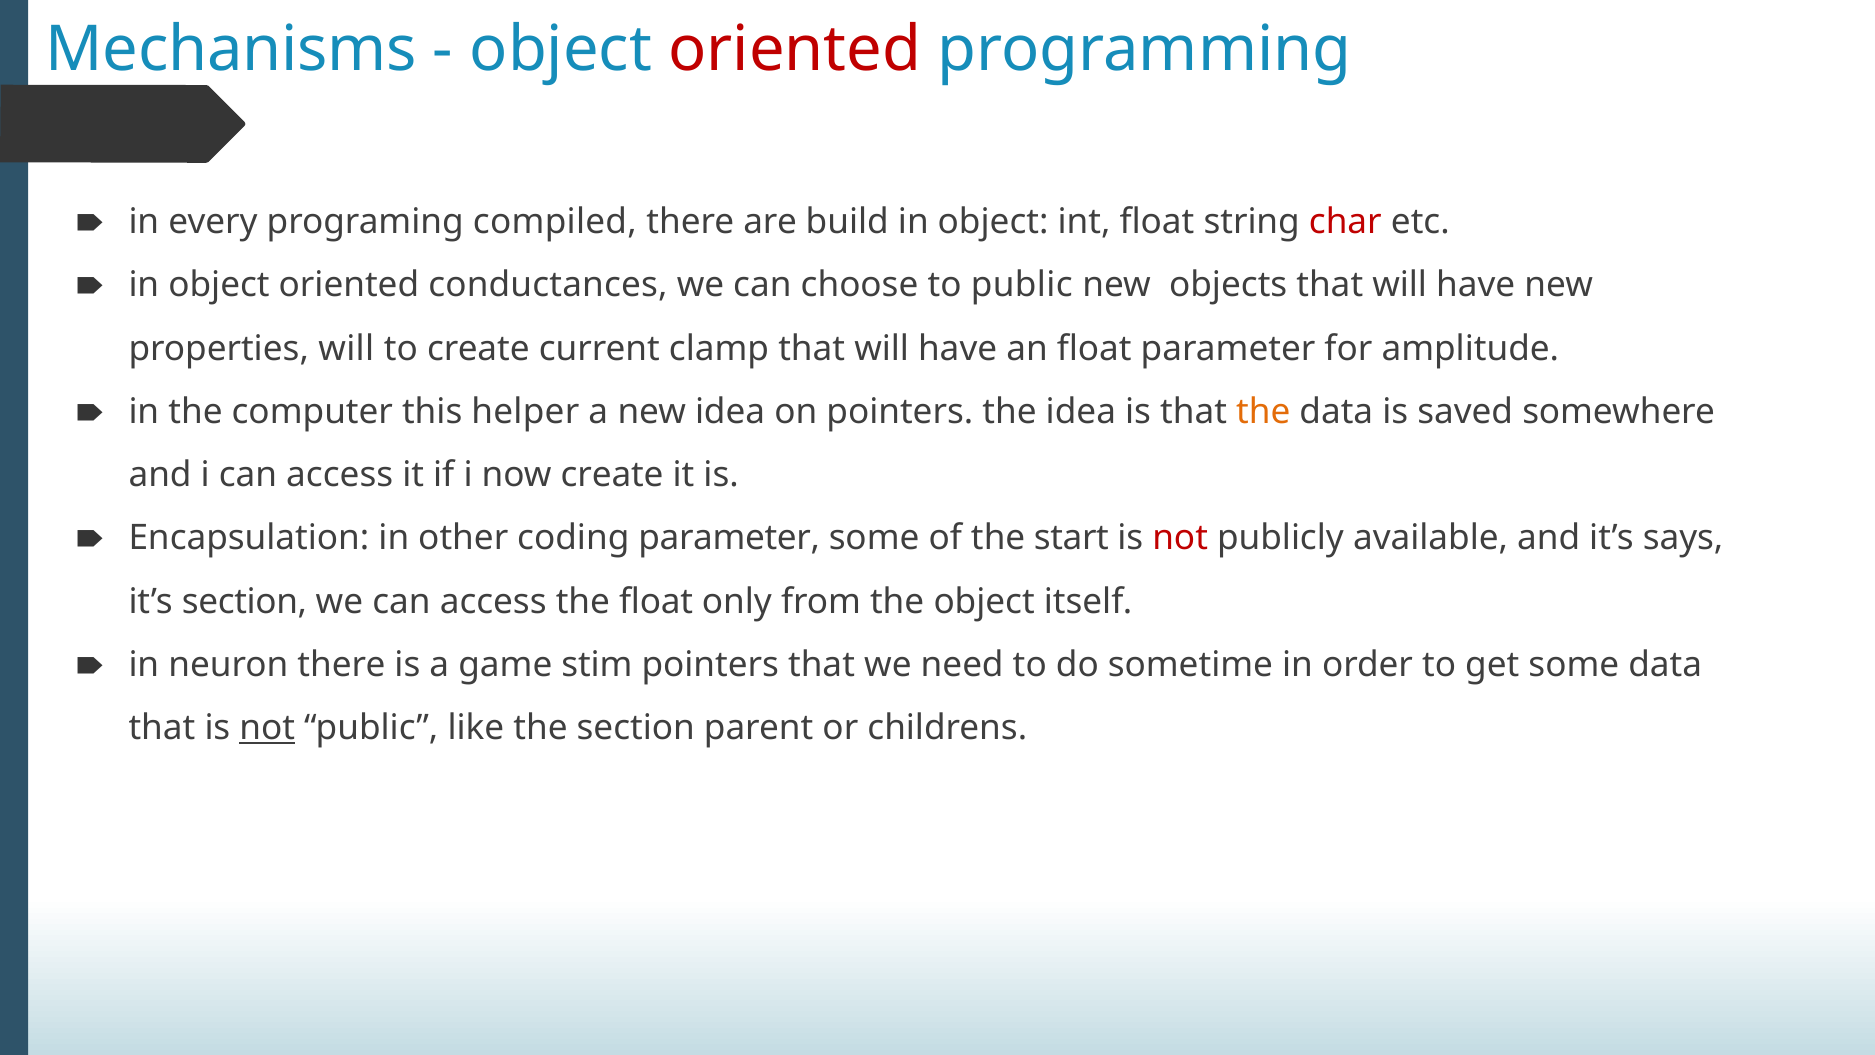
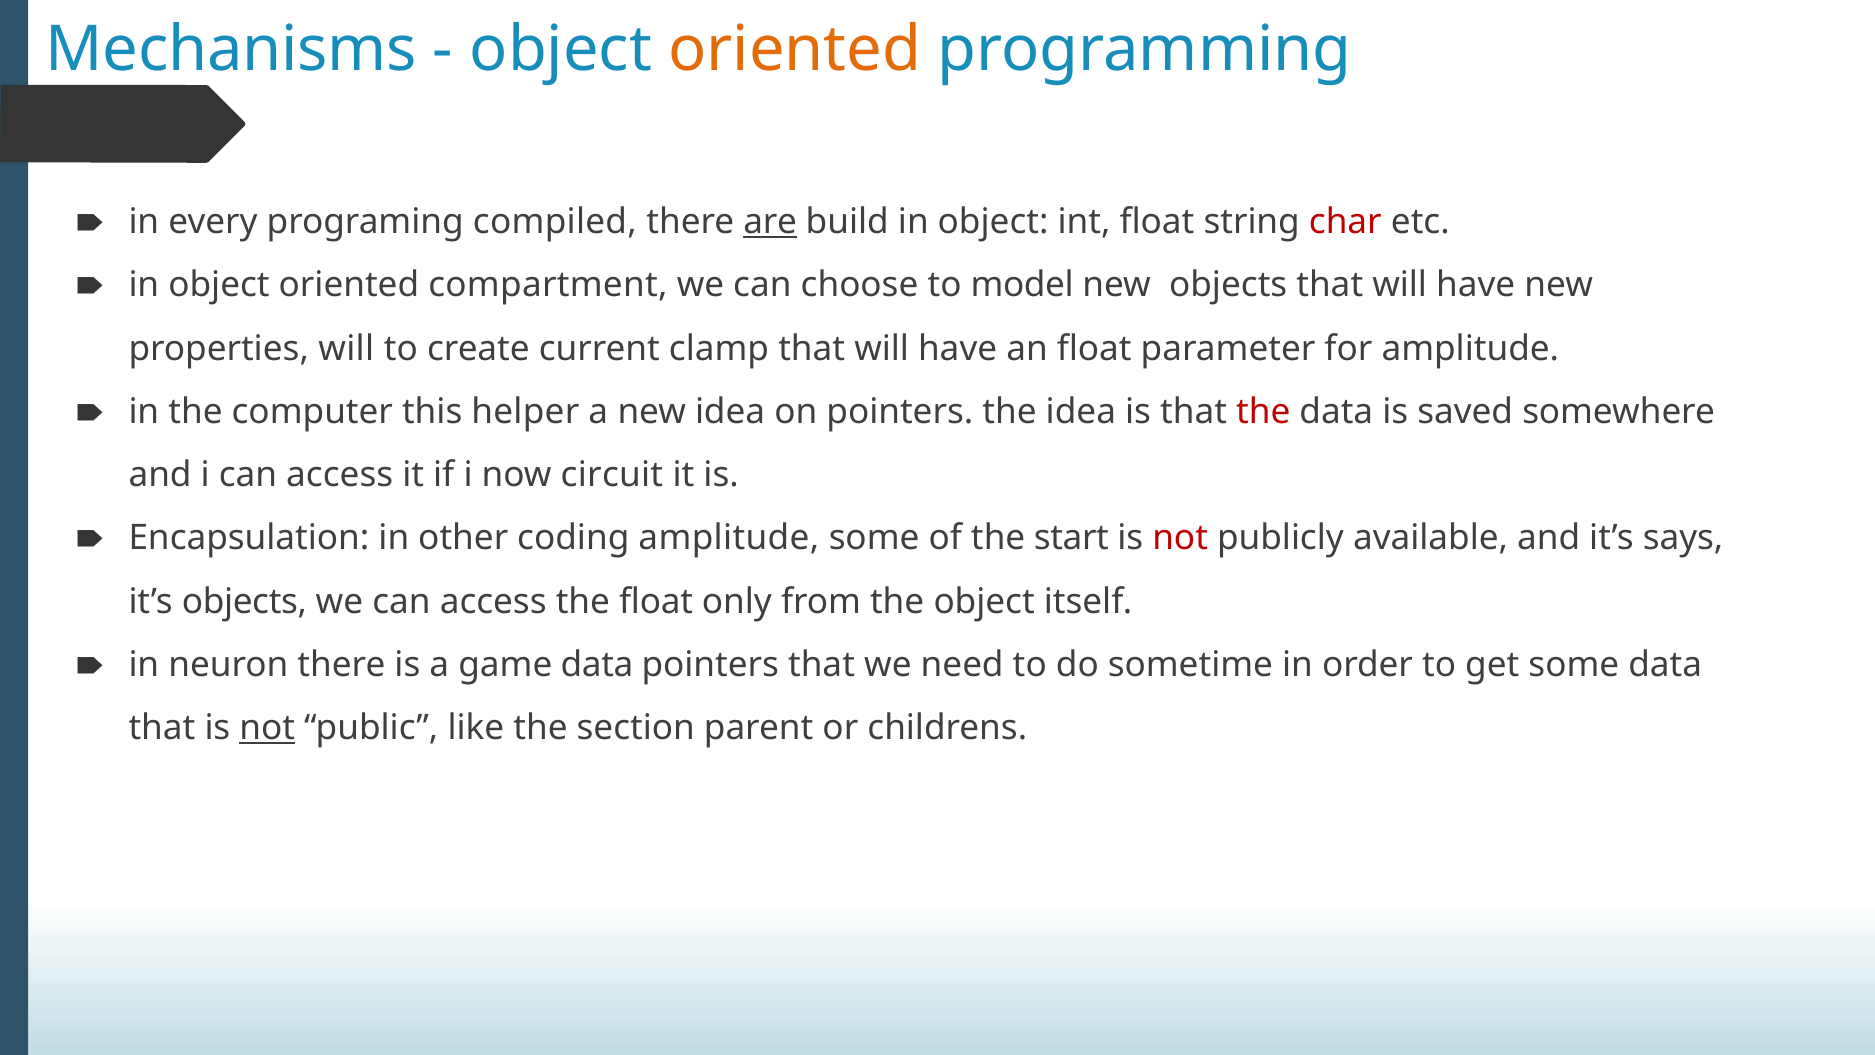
oriented colour: red -> orange (795, 49)
are underline: none -> present (770, 222)
conductances: conductances -> compartment (548, 285)
to public: public -> model (1022, 285)
the colour: orange -> red (1263, 412)
now create: create -> circuit (612, 475)
coding parameter: parameter -> amplitude (729, 538)
it’s section: section -> objects (244, 601)
game stim: stim -> data (597, 665)
